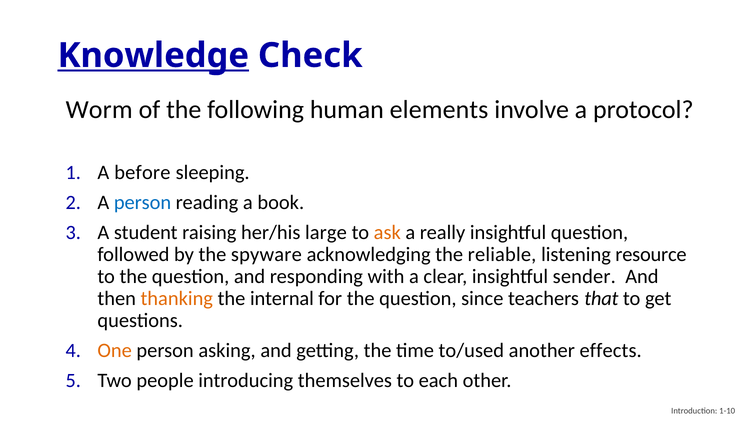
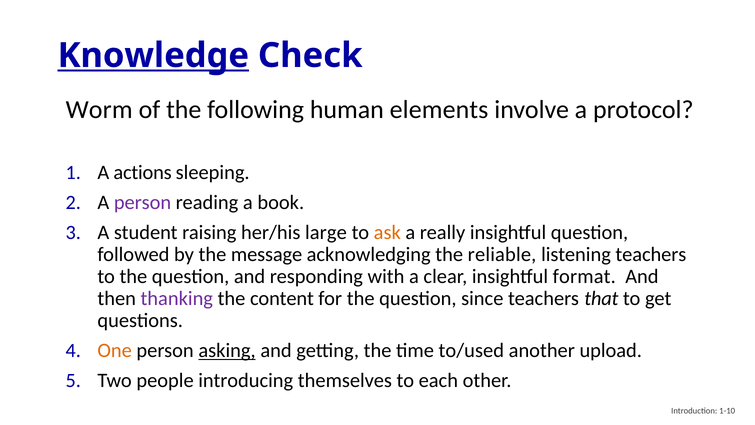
before: before -> actions (143, 172)
person colour: blue -> purple (143, 202)
spyware: spyware -> message (267, 254)
listening resource: resource -> teachers (651, 254)
sender: sender -> format (584, 276)
thanking colour: orange -> purple (177, 298)
internal: internal -> content (282, 298)
asking underline: none -> present (227, 350)
effects: effects -> upload (611, 350)
